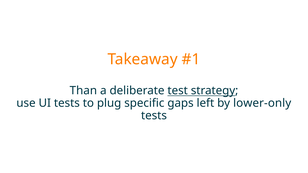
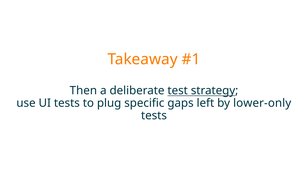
Than: Than -> Then (83, 91)
